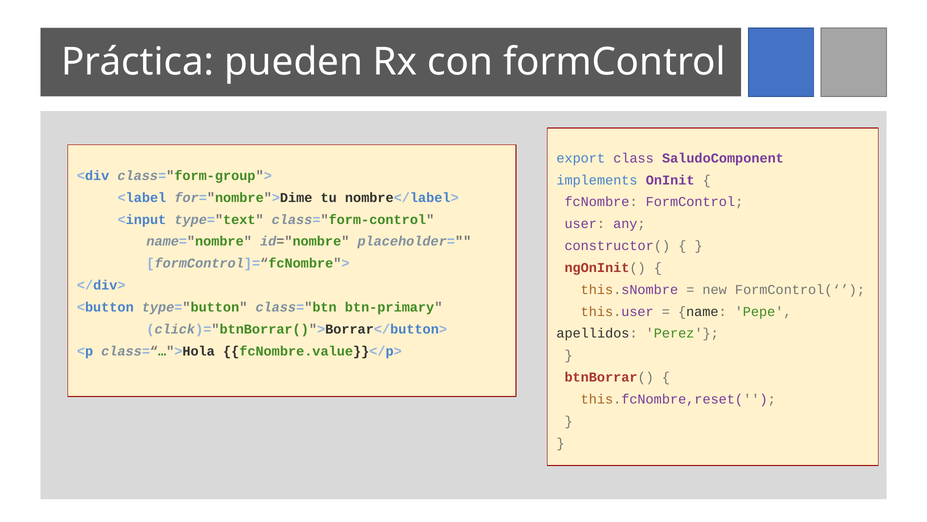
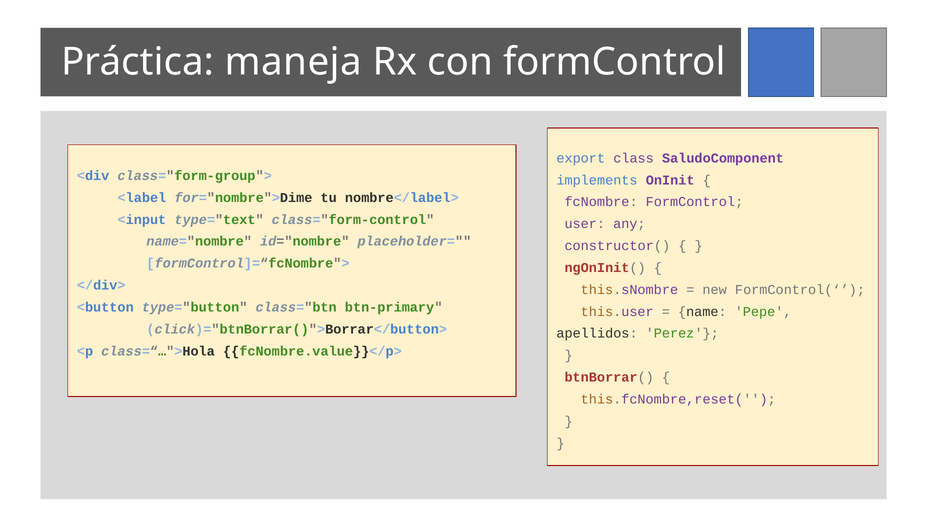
pueden: pueden -> maneja (293, 62)
